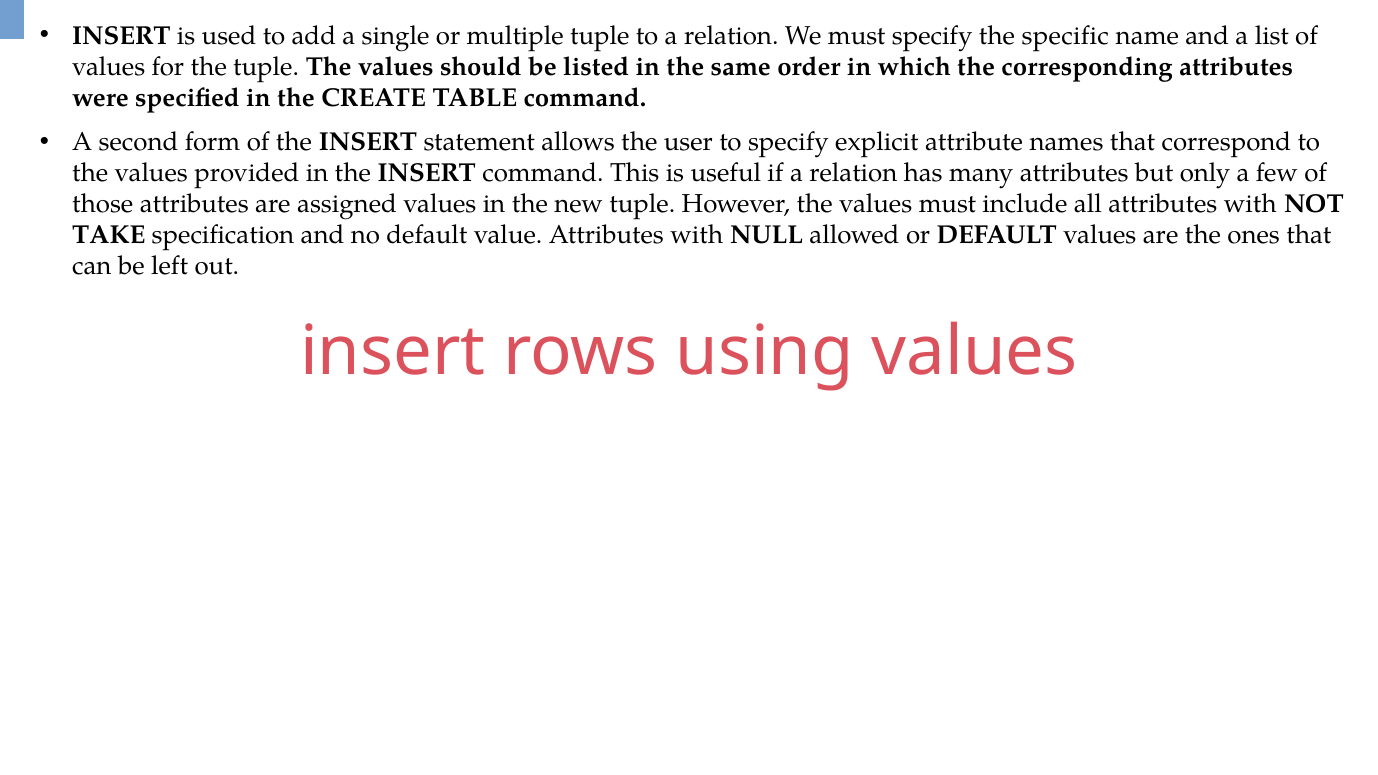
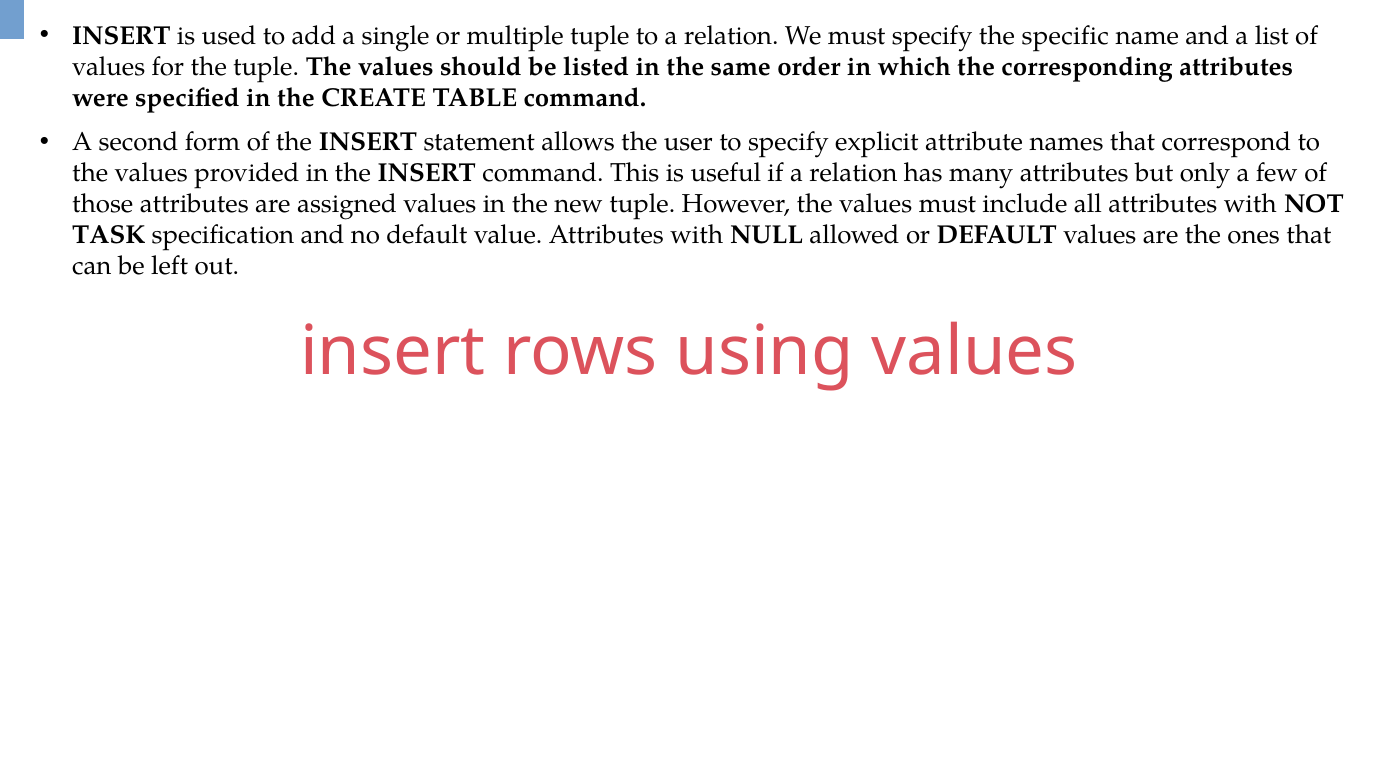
TAKE: TAKE -> TASK (109, 235)
